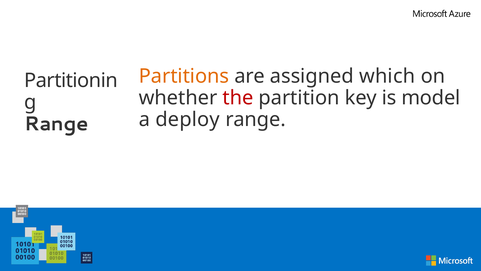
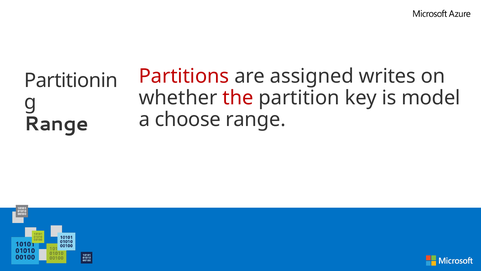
Partitions colour: orange -> red (184, 76)
which: which -> writes (387, 76)
deploy: deploy -> choose (188, 119)
